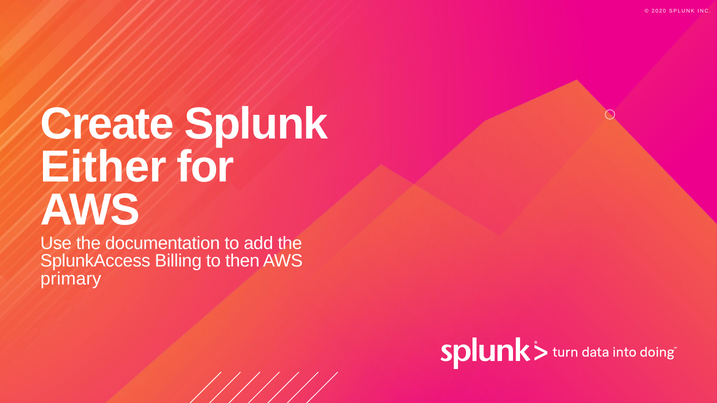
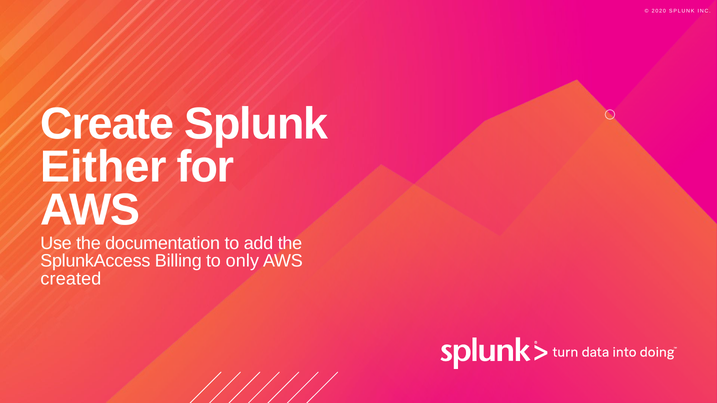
then: then -> only (242, 261)
primary: primary -> created (71, 279)
